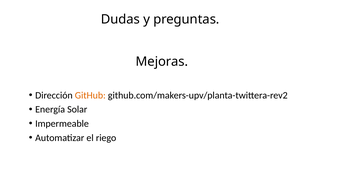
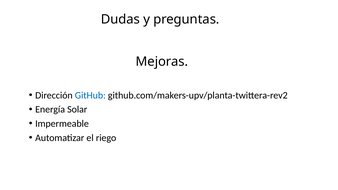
GitHub colour: orange -> blue (90, 95)
